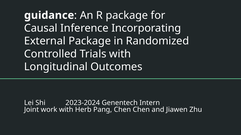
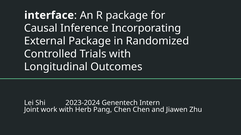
guidance: guidance -> interface (49, 15)
